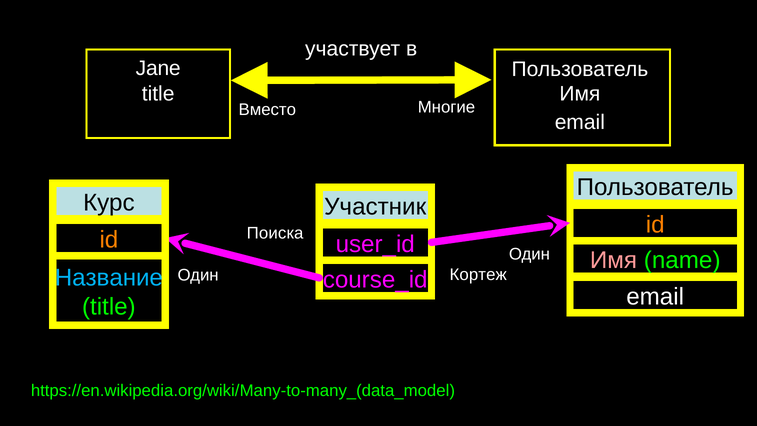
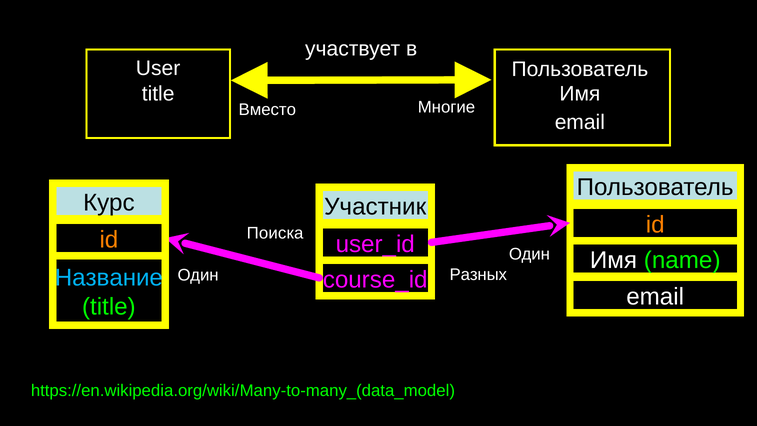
Jane: Jane -> User (158, 68)
Имя colour: pink -> white (614, 260)
Кортеж: Кортеж -> Разных (478, 275)
